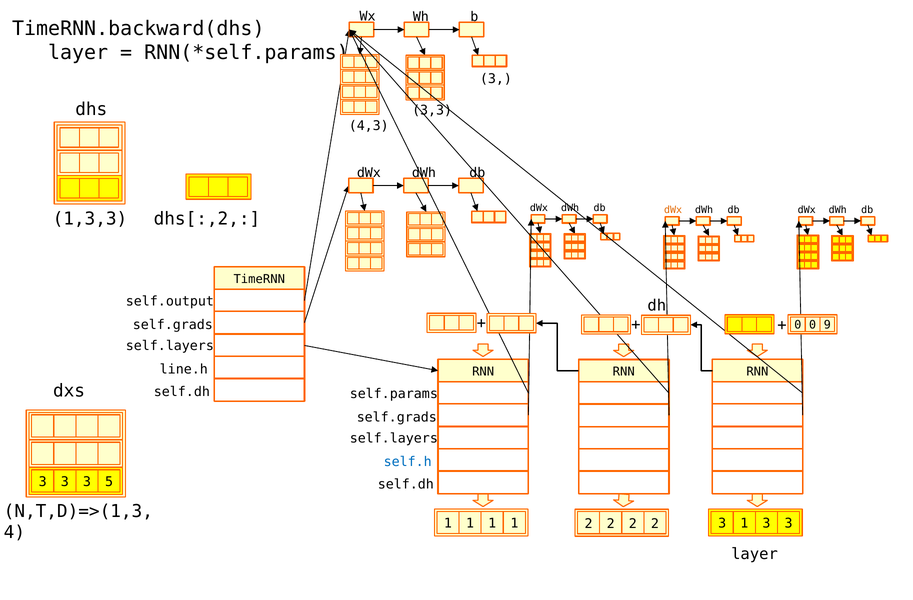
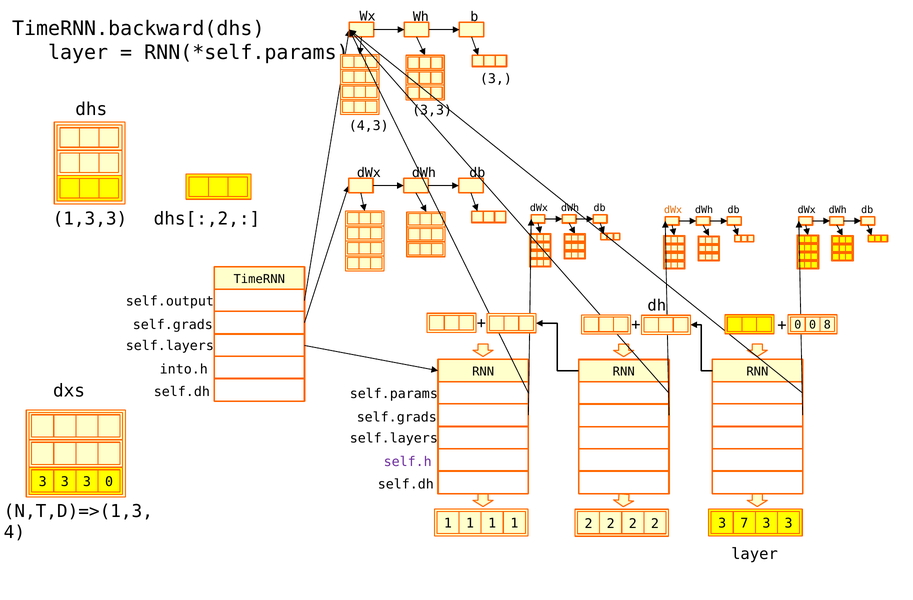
9: 9 -> 8 (827, 325)
line.h: line.h -> into.h (184, 369)
self.h colour: blue -> purple (408, 462)
3 5: 5 -> 0 (109, 481)
3 1: 1 -> 7 (744, 523)
